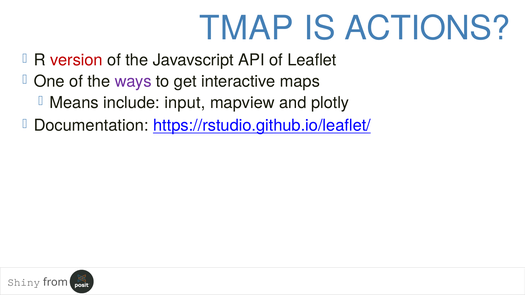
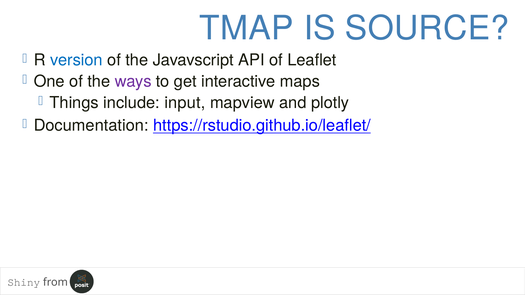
ACTIONS: ACTIONS -> SOURCE (427, 28)
version colour: red -> blue (76, 60)
Means: Means -> Things (74, 103)
